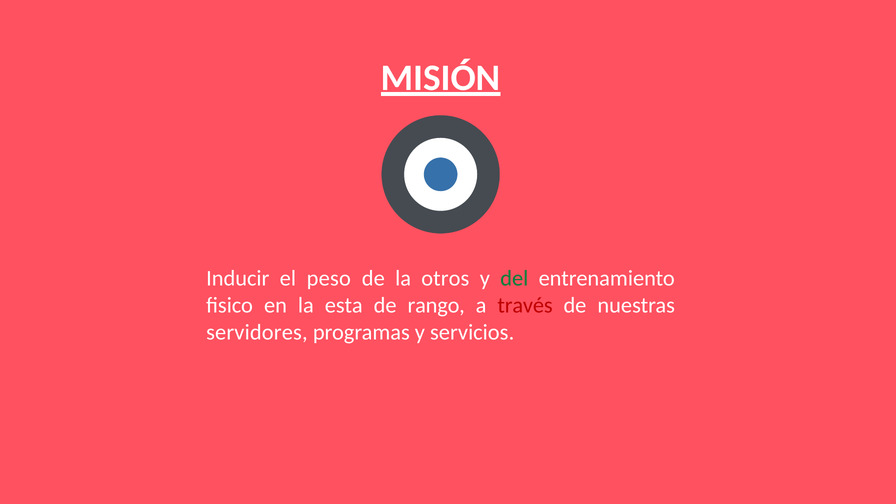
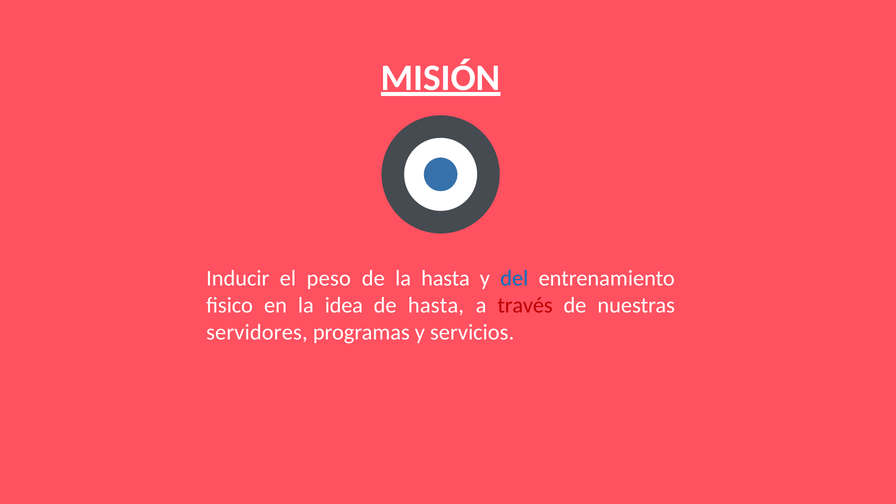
la otros: otros -> hasta (446, 279)
del colour: green -> blue (514, 279)
esta: esta -> idea (344, 305)
de rango: rango -> hasta (436, 305)
